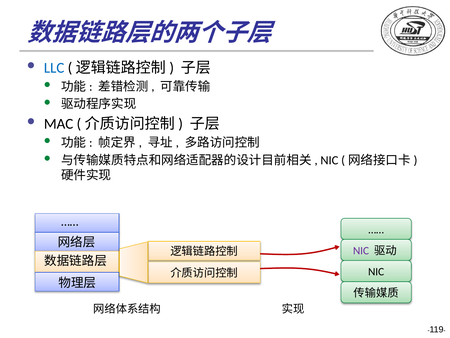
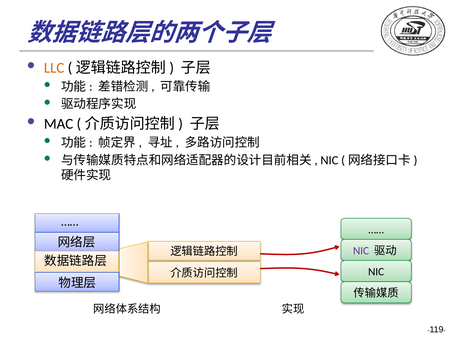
LLC colour: blue -> orange (54, 68)
